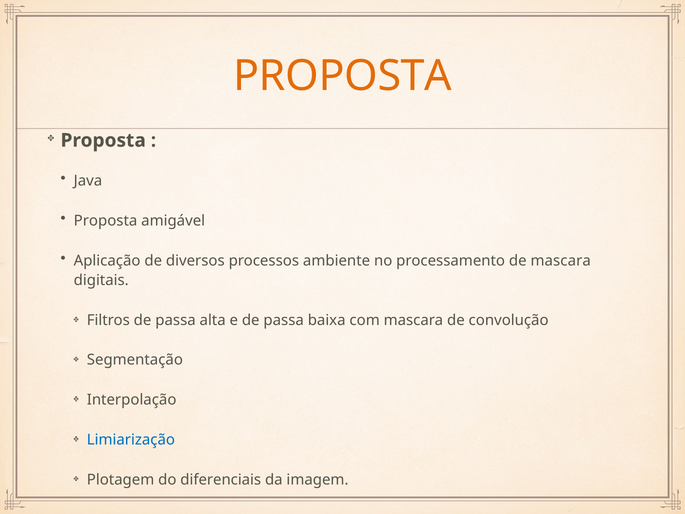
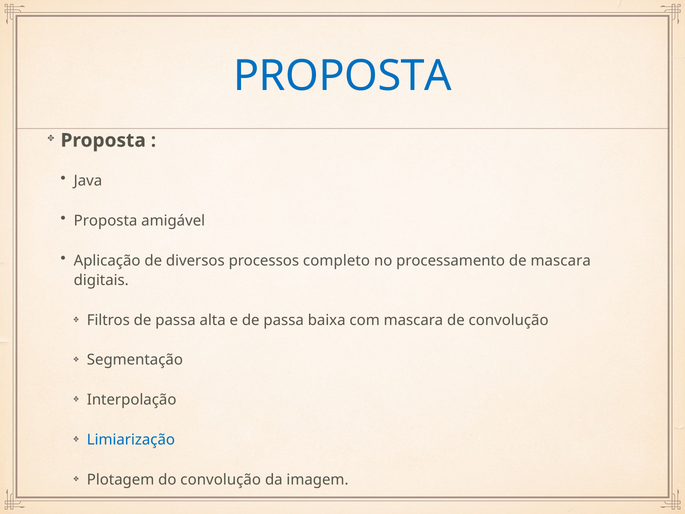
PROPOSTA colour: orange -> blue (343, 76)
ambiente: ambiente -> completo (337, 260)
do diferenciais: diferenciais -> convolução (221, 479)
